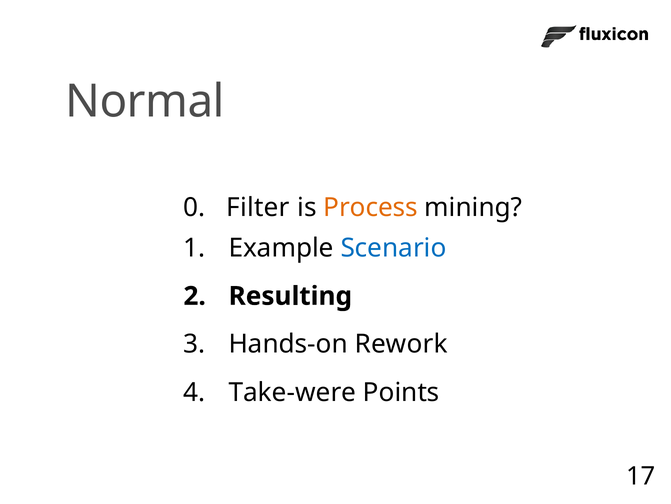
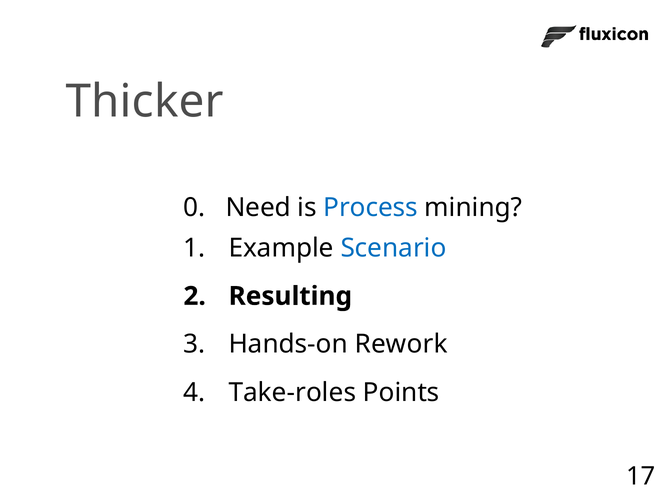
Normal: Normal -> Thicker (145, 101)
Filter: Filter -> Need (258, 207)
Process colour: orange -> blue (371, 207)
Take-were: Take-were -> Take-roles (292, 392)
